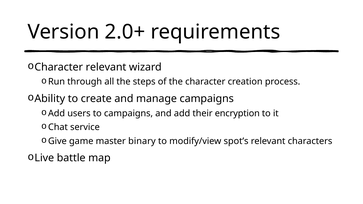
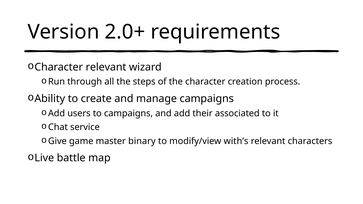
encryption: encryption -> associated (237, 113)
spot’s: spot’s -> with’s (236, 141)
